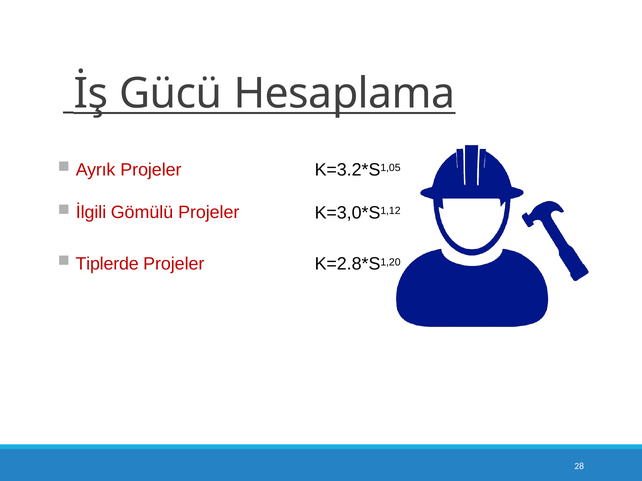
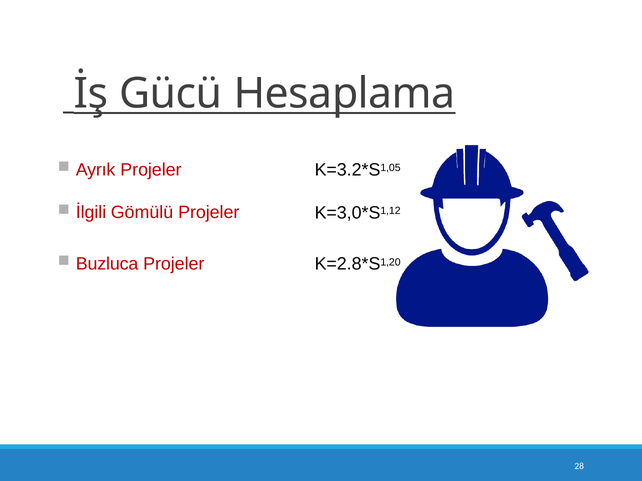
Tiplerde: Tiplerde -> Buzluca (107, 264)
